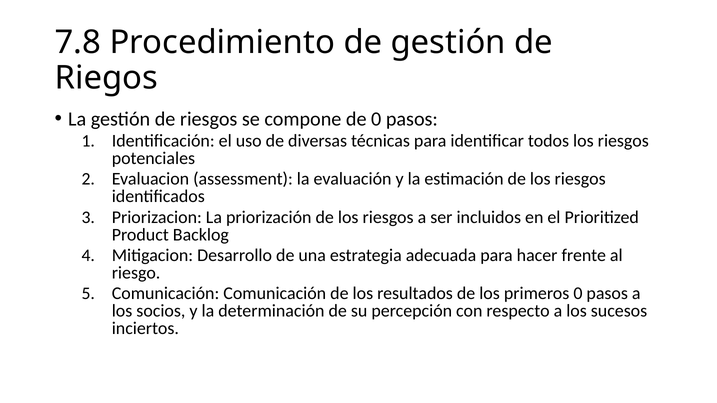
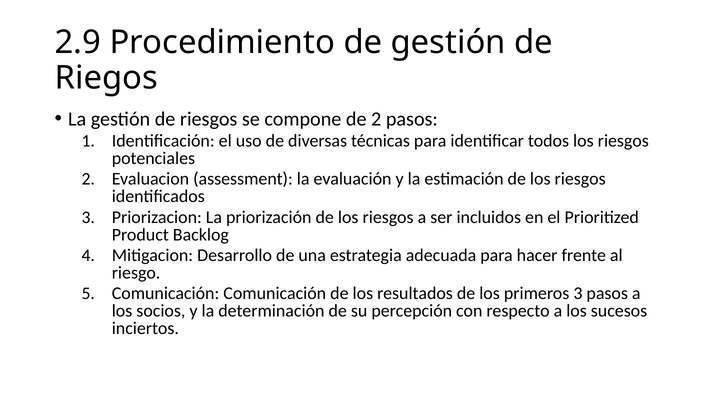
7.8: 7.8 -> 2.9 (78, 42)
de 0: 0 -> 2 (376, 119)
primeros 0: 0 -> 3 (578, 294)
